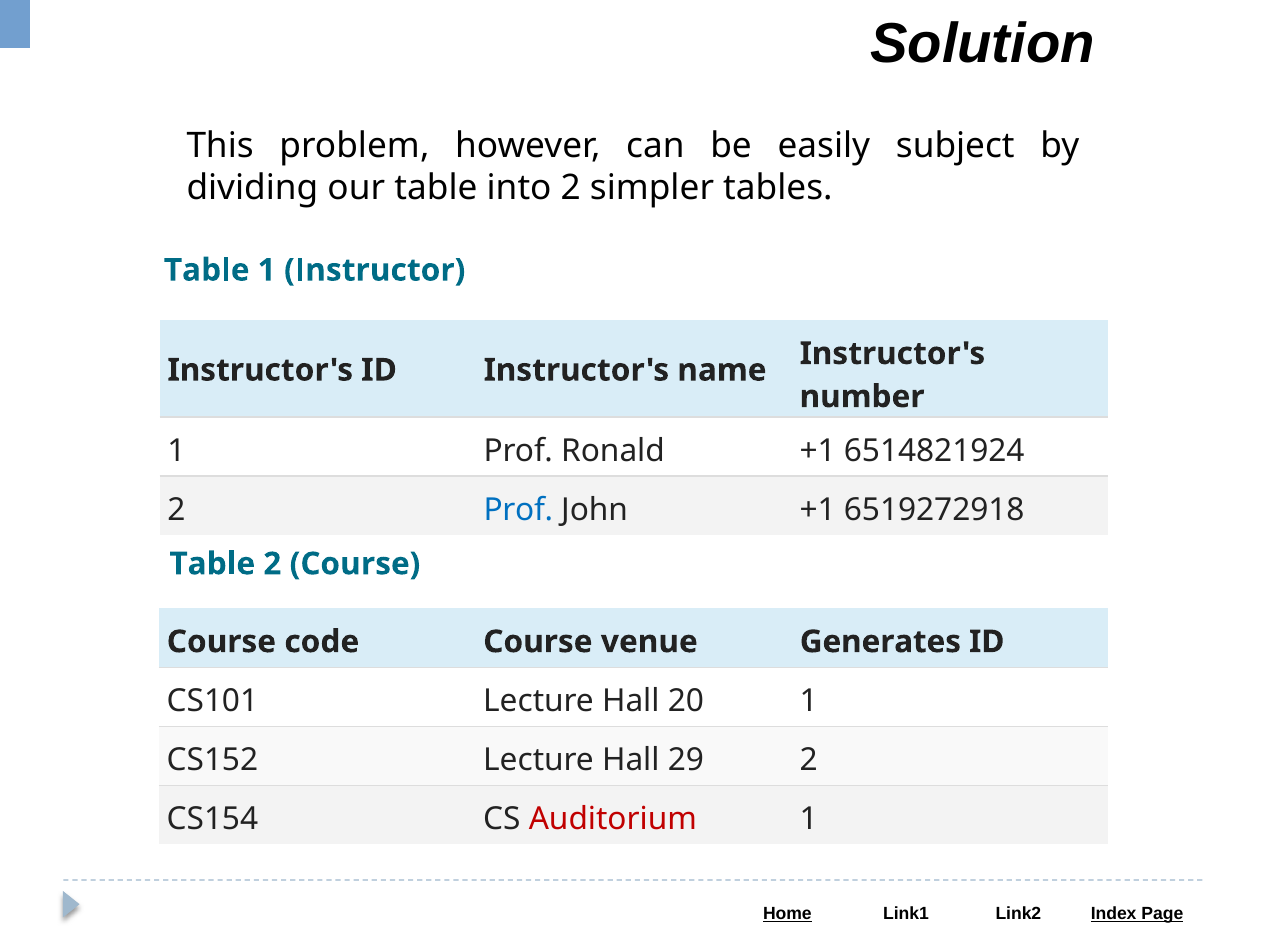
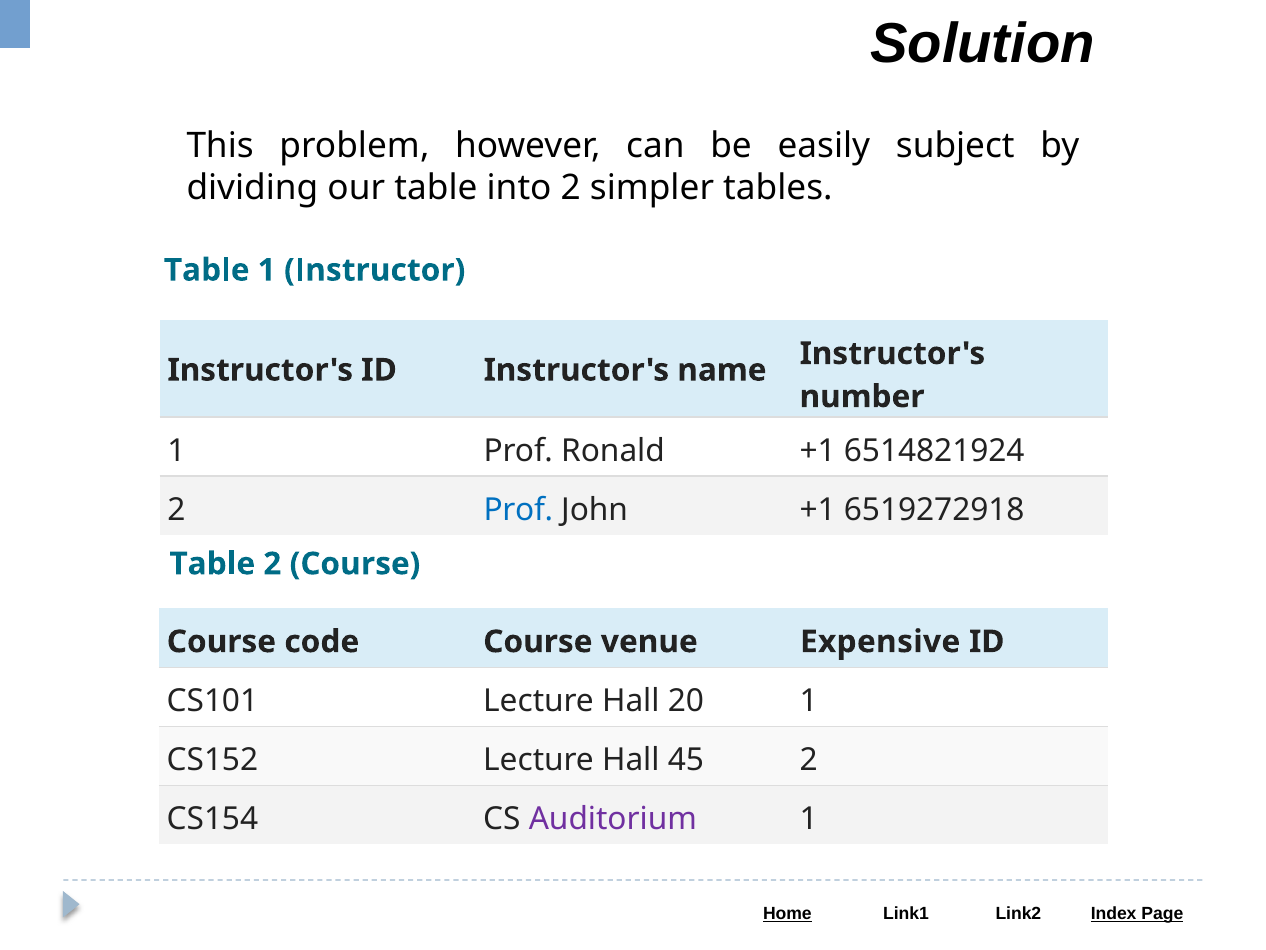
Generates: Generates -> Expensive (880, 641)
29: 29 -> 45 (686, 760)
Auditorium colour: red -> purple (613, 819)
